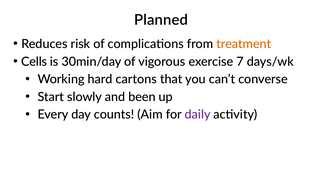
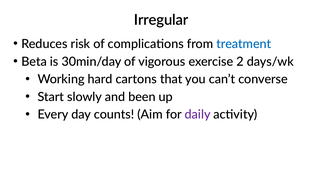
Planned: Planned -> Irregular (161, 20)
treatment colour: orange -> blue (244, 44)
Cells: Cells -> Beta (34, 62)
7: 7 -> 2 (240, 62)
